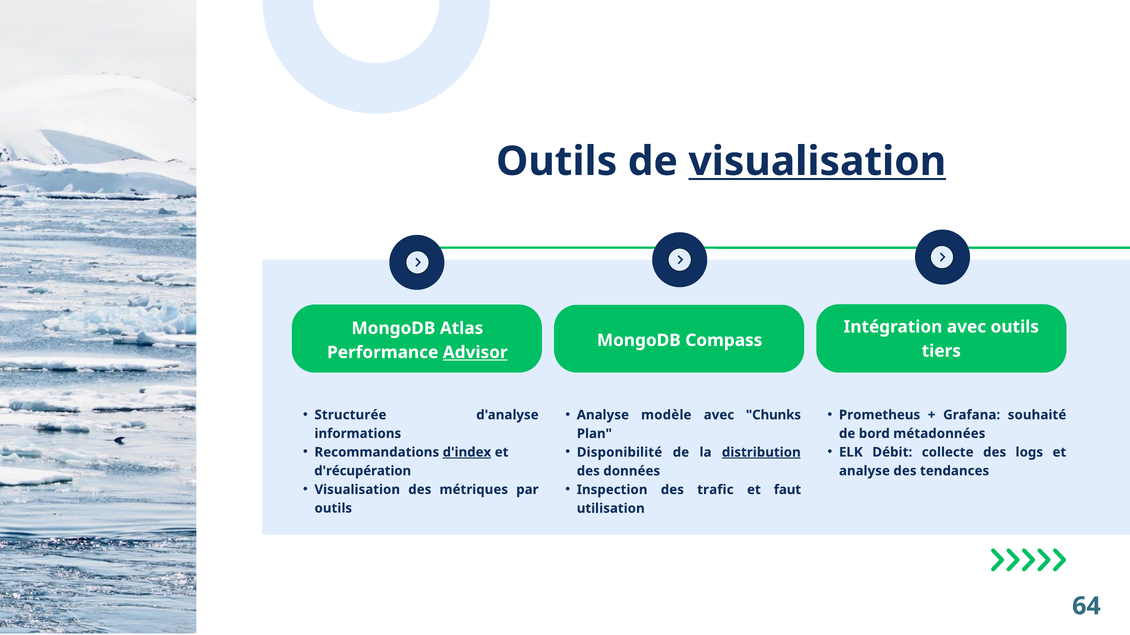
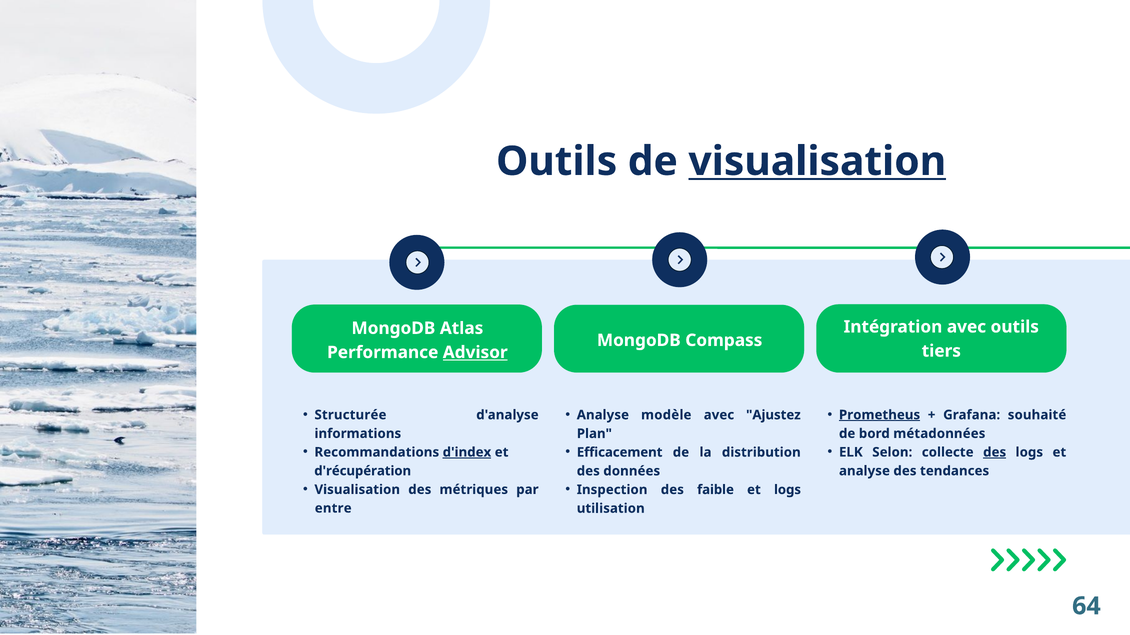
Chunks: Chunks -> Ajustez (773, 415)
Prometheus underline: none -> present (880, 415)
Débit: Débit -> Selon (892, 453)
des underline: none -> present (995, 453)
Disponibilité: Disponibilité -> Efficacement (620, 453)
distribution underline: present -> none (761, 453)
trafic: trafic -> faible (716, 490)
et faut: faut -> logs (787, 490)
outils: outils -> entre (333, 509)
